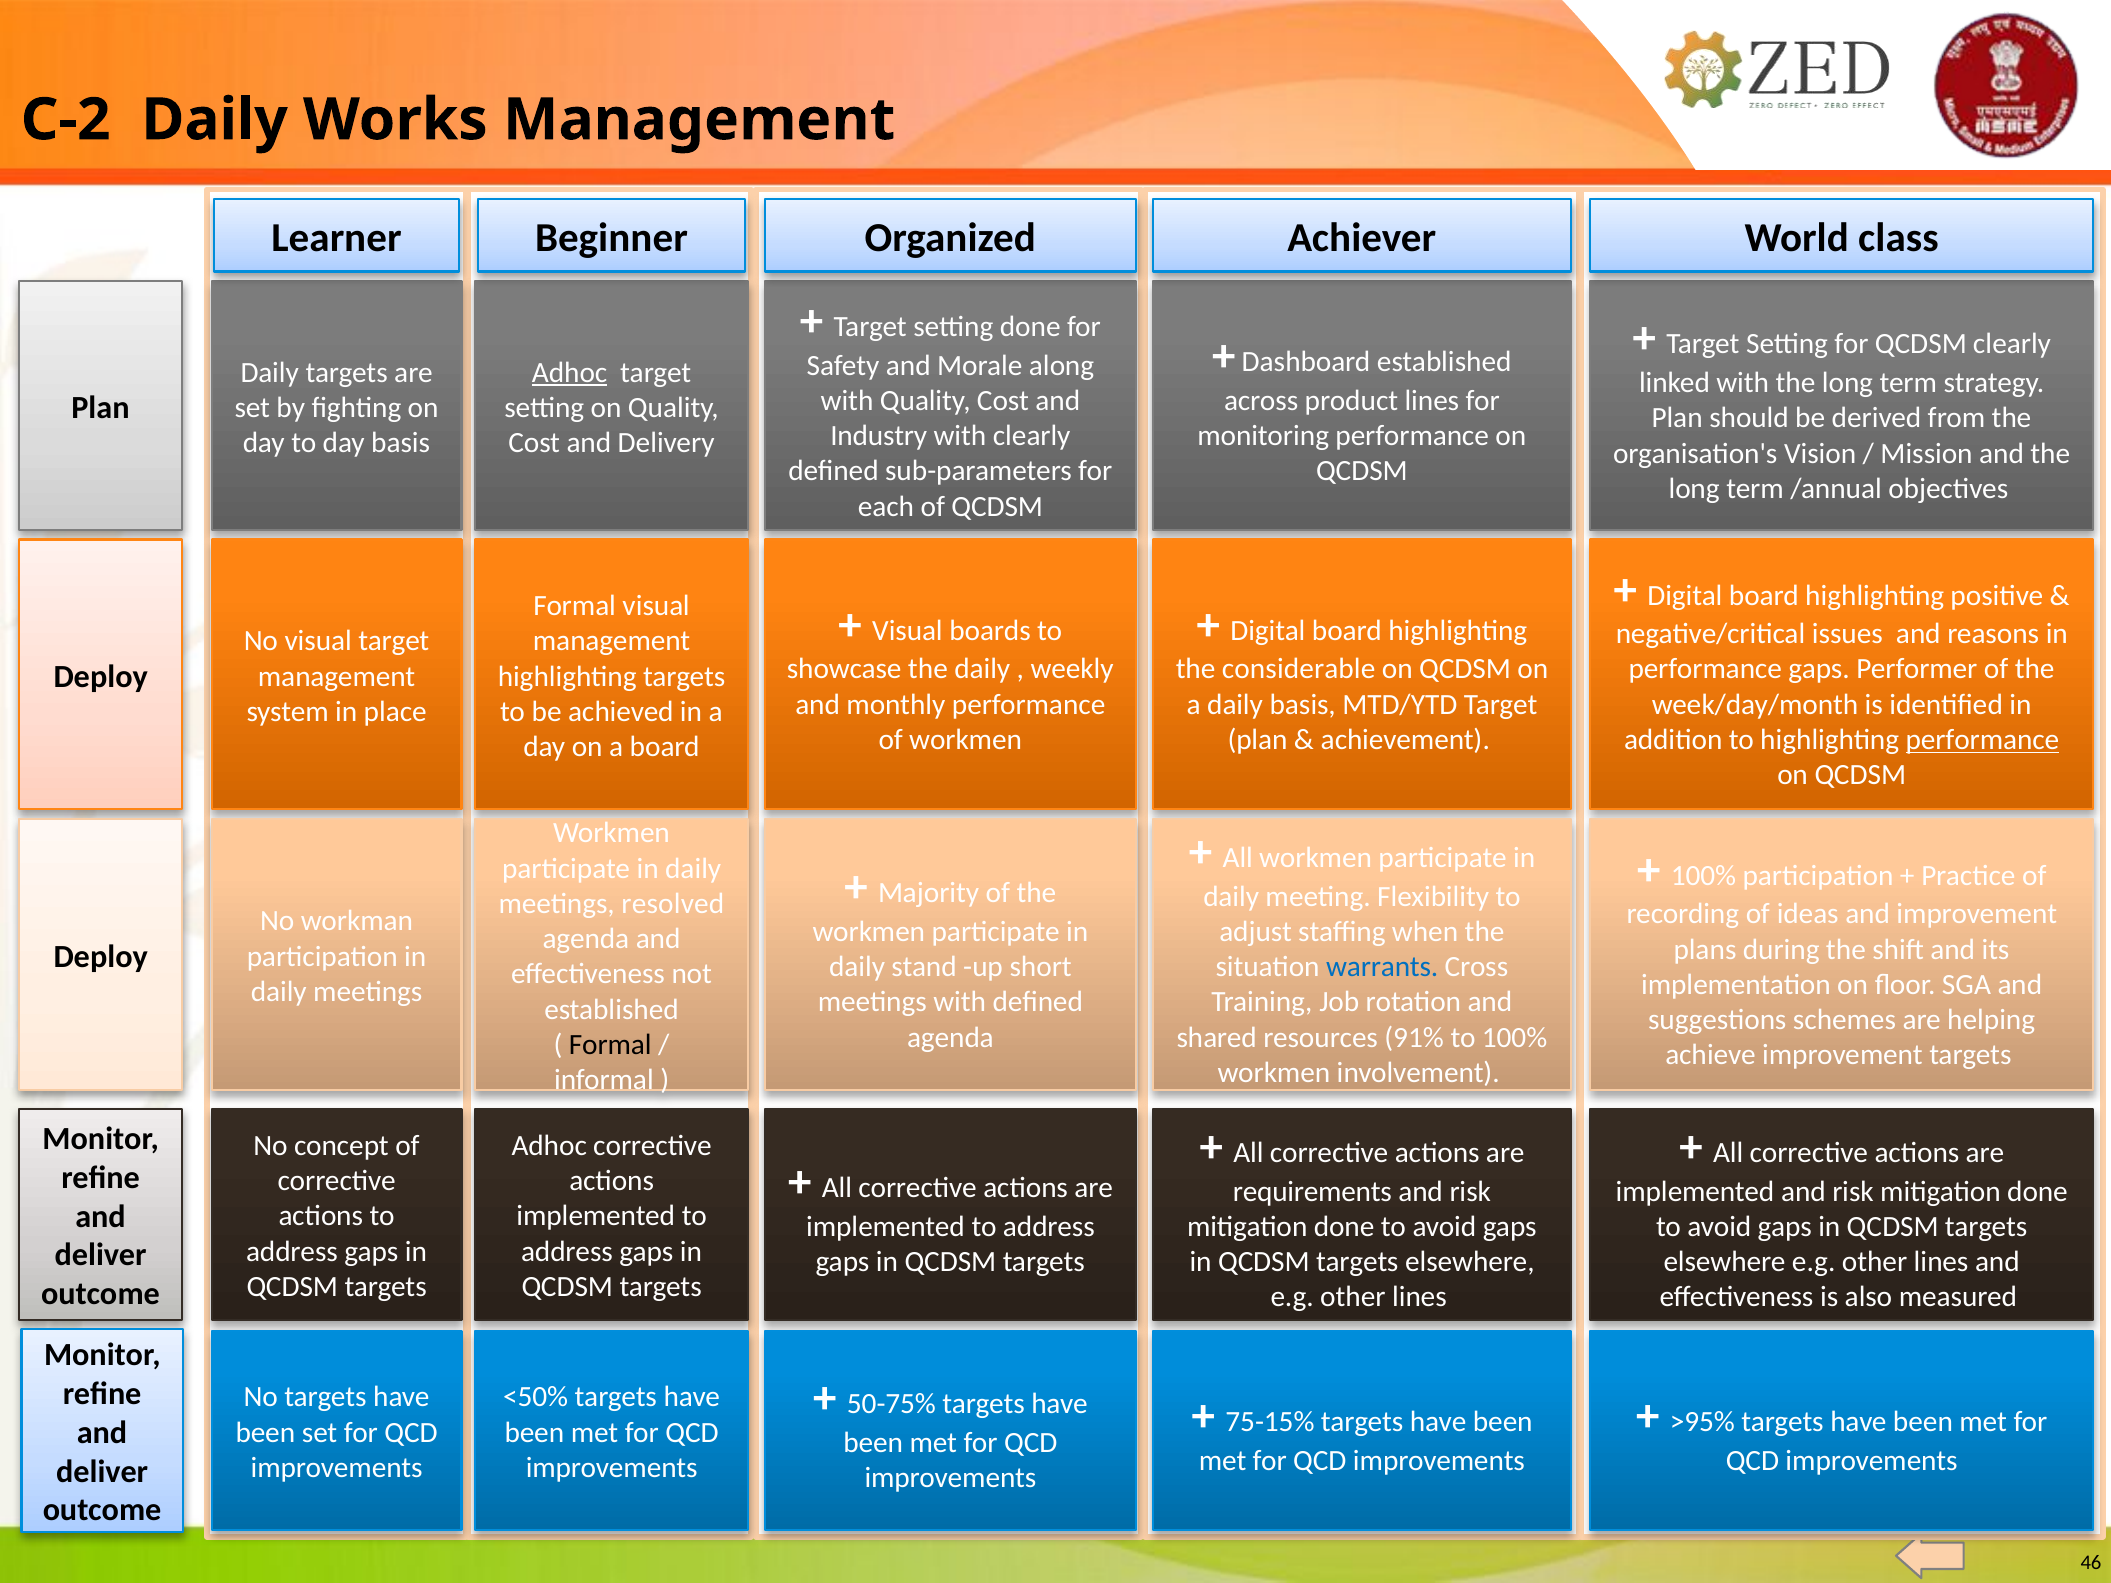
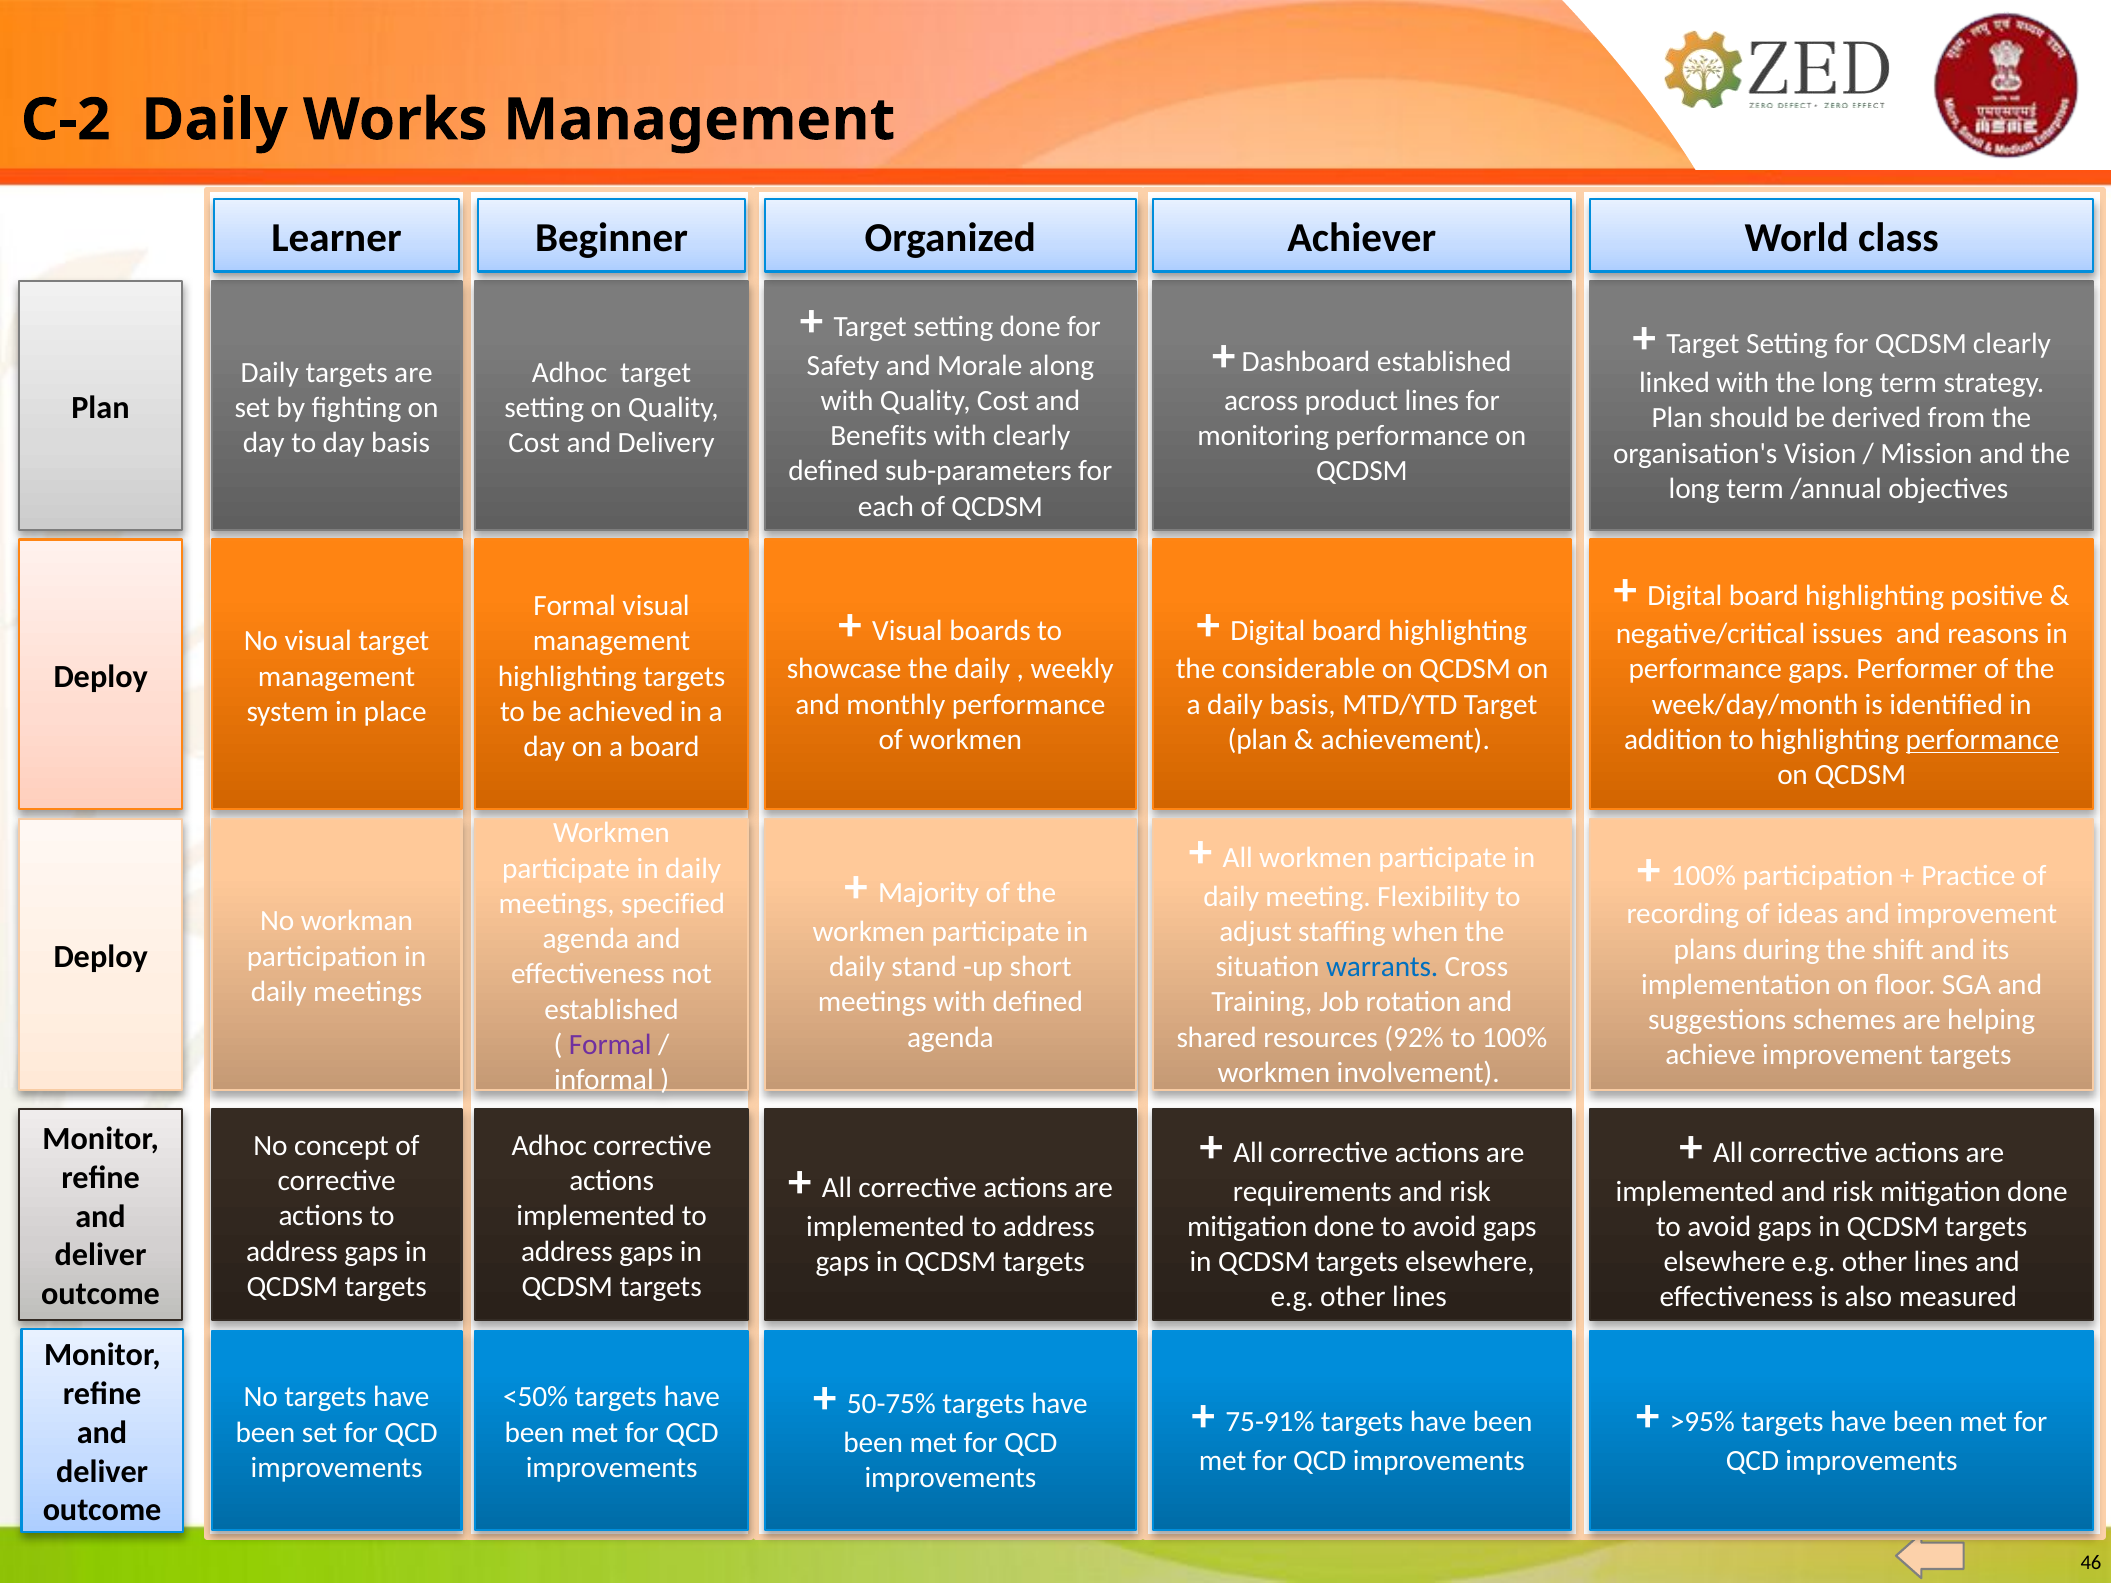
Adhoc underline: present -> none (570, 373)
Industry: Industry -> Benefits (879, 436)
resolved: resolved -> specified (673, 904)
91%: 91% -> 92% (1414, 1038)
Formal colour: black -> purple (610, 1045)
75-15%: 75-15% -> 75-91% (1270, 1422)
